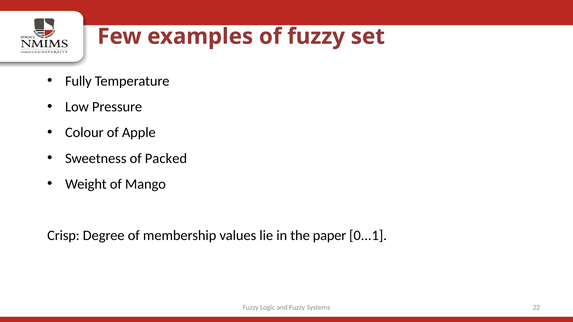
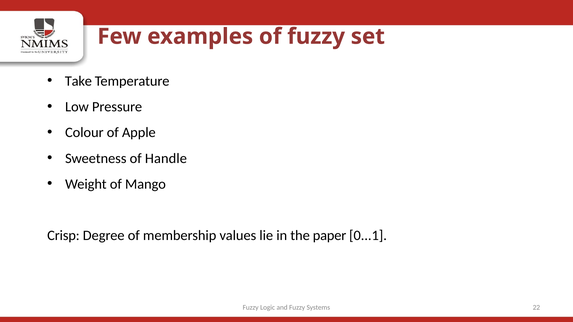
Fully: Fully -> Take (78, 81)
Packed: Packed -> Handle (166, 158)
